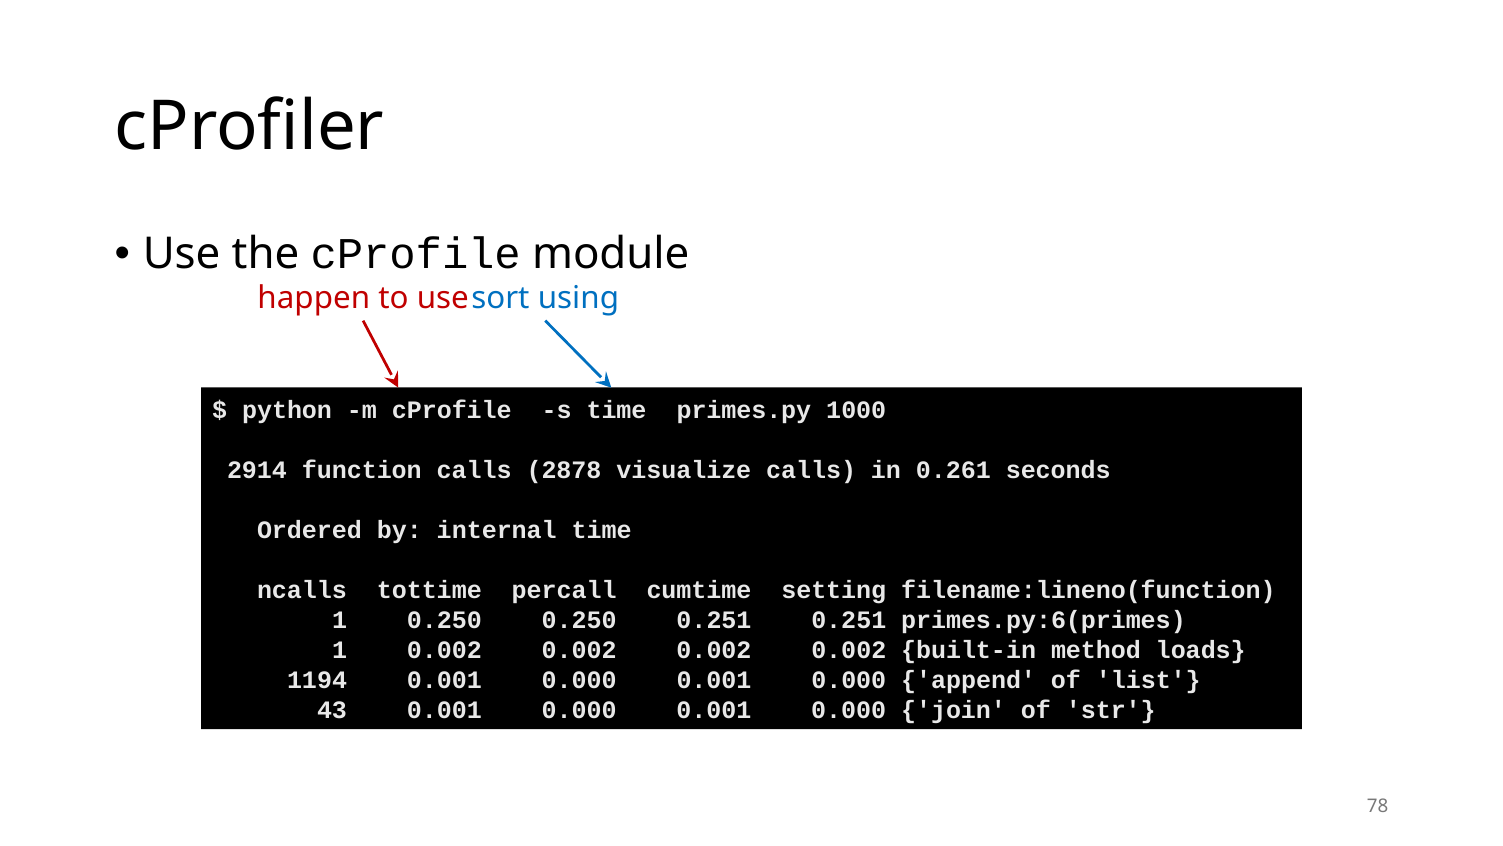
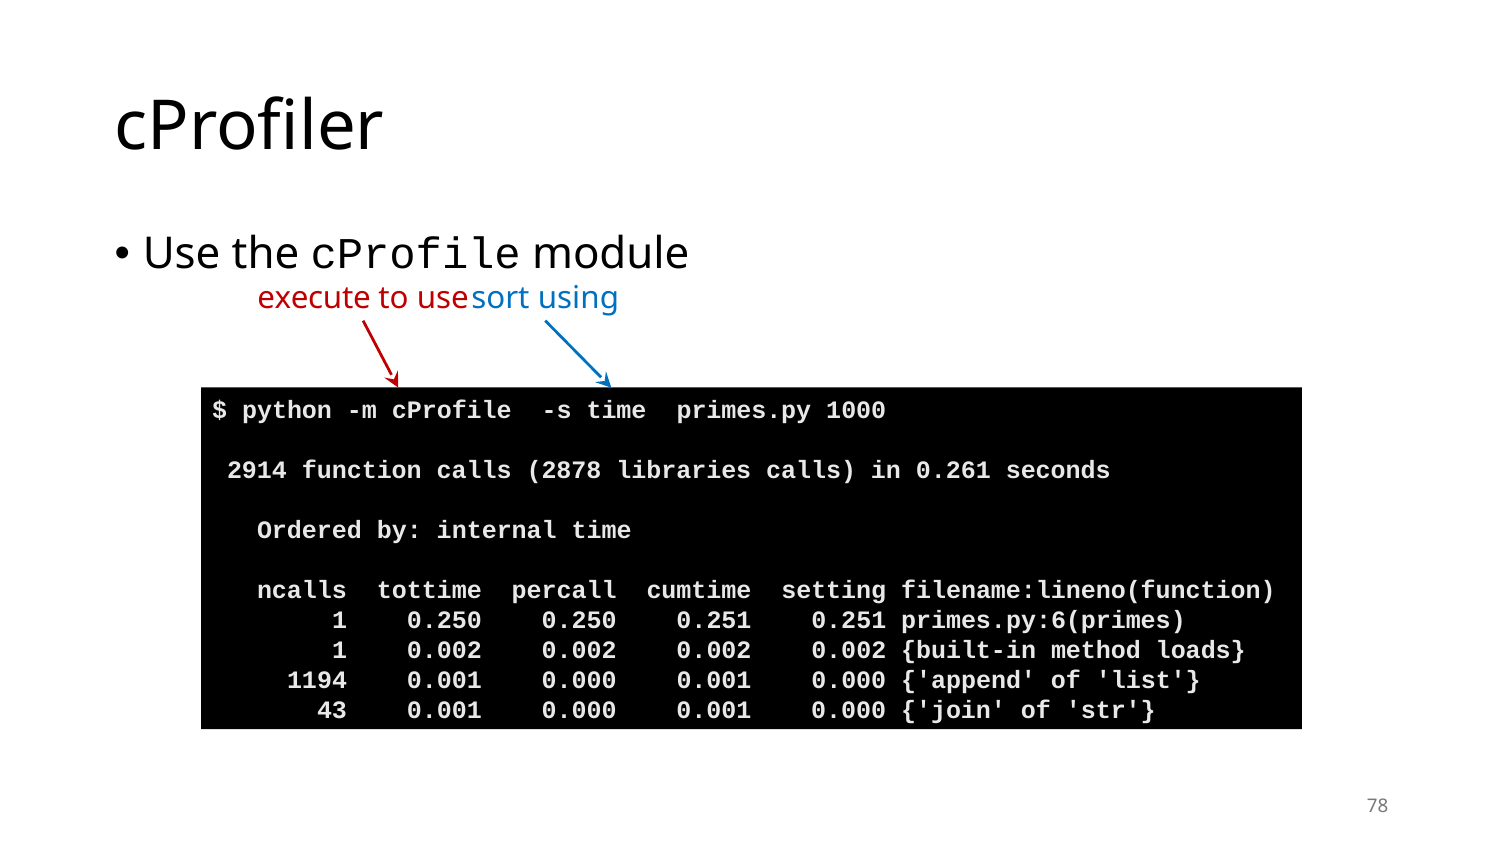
happen: happen -> execute (314, 298)
visualize: visualize -> libraries (684, 470)
